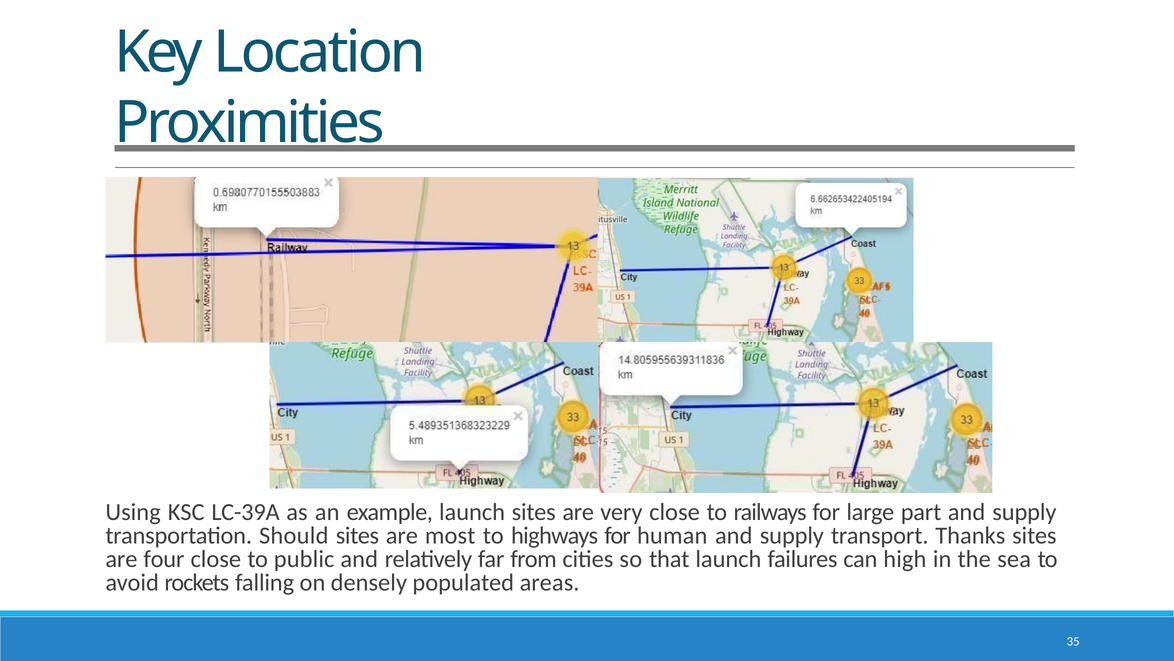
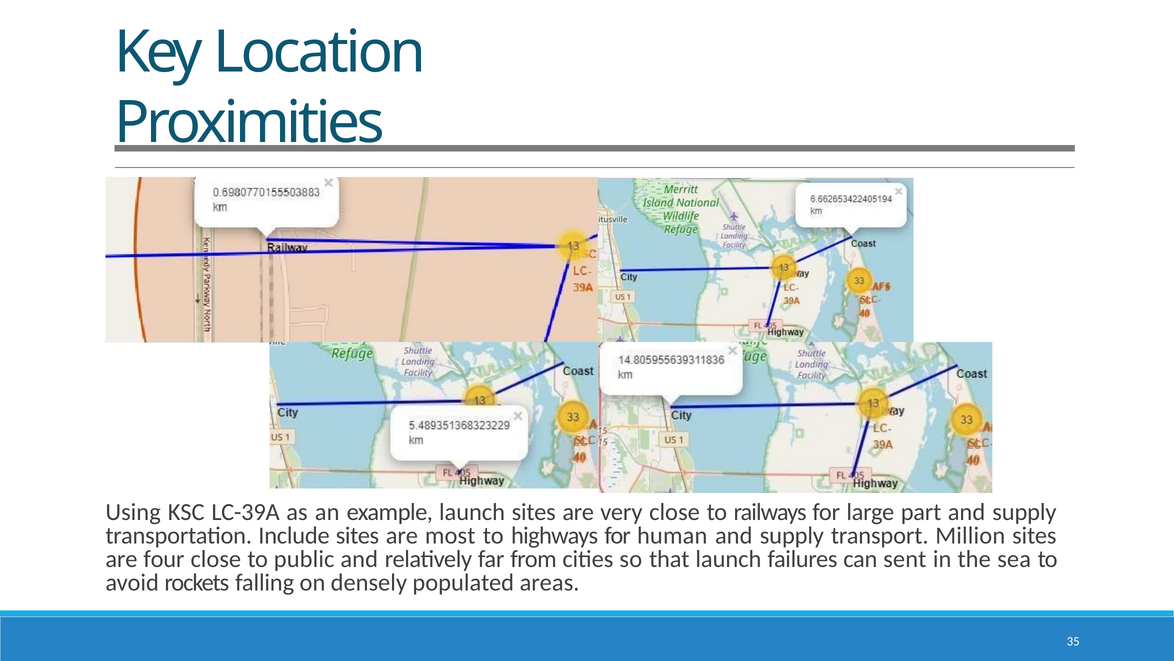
Should: Should -> Include (294, 535)
Thanks: Thanks -> Million (970, 535)
high: high -> sent (905, 558)
